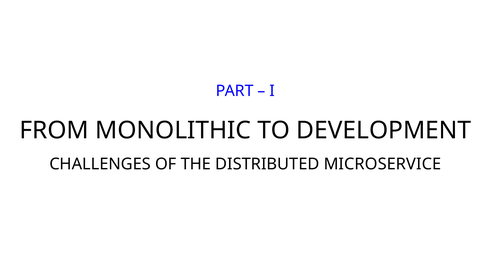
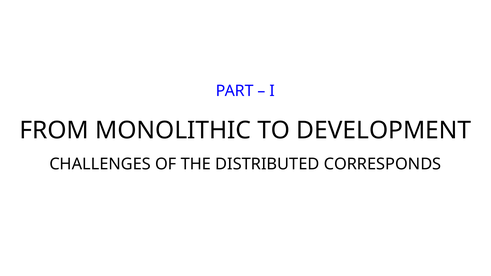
MICROSERVICE: MICROSERVICE -> CORRESPONDS (382, 164)
